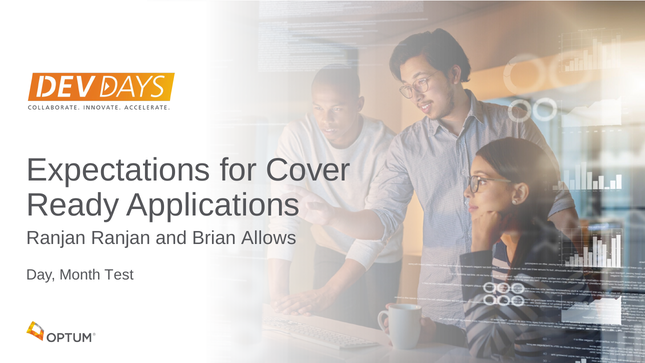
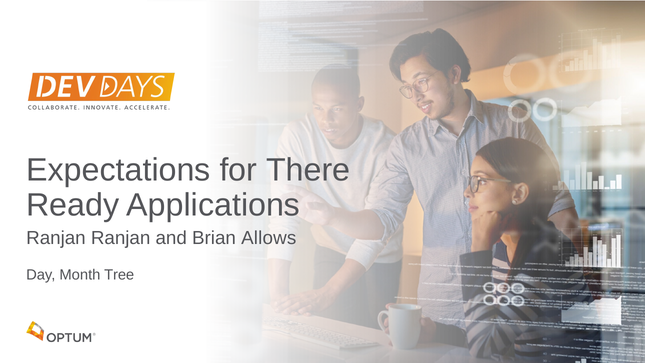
Cover: Cover -> There (308, 170)
Test: Test -> Tree (119, 275)
